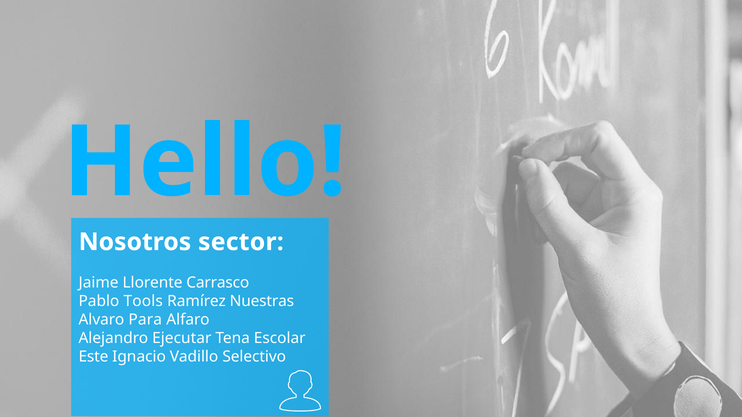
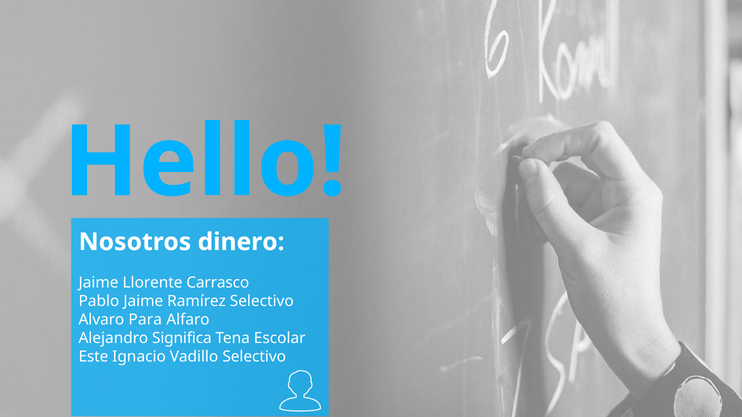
sector: sector -> dinero (241, 242)
Pablo Tools: Tools -> Jaime (143, 302)
Ramírez Nuestras: Nuestras -> Selectivo (262, 302)
Ejecutar: Ejecutar -> Significa (182, 339)
